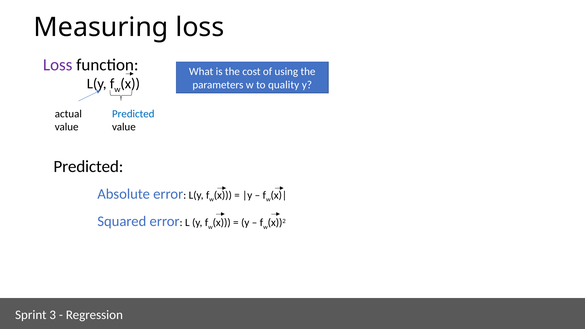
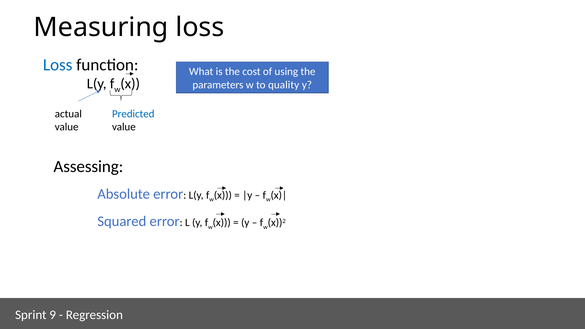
Loss colour: purple -> blue (58, 65)
Predicted: Predicted -> Assessing (88, 166)
3: 3 -> 9 (53, 315)
